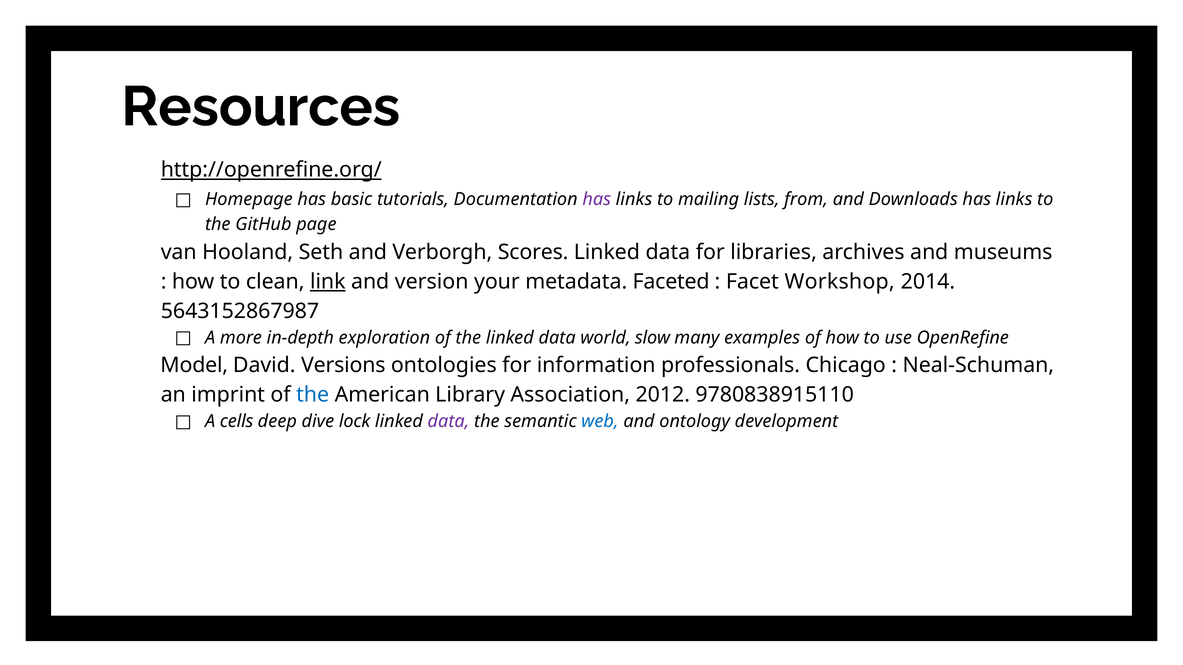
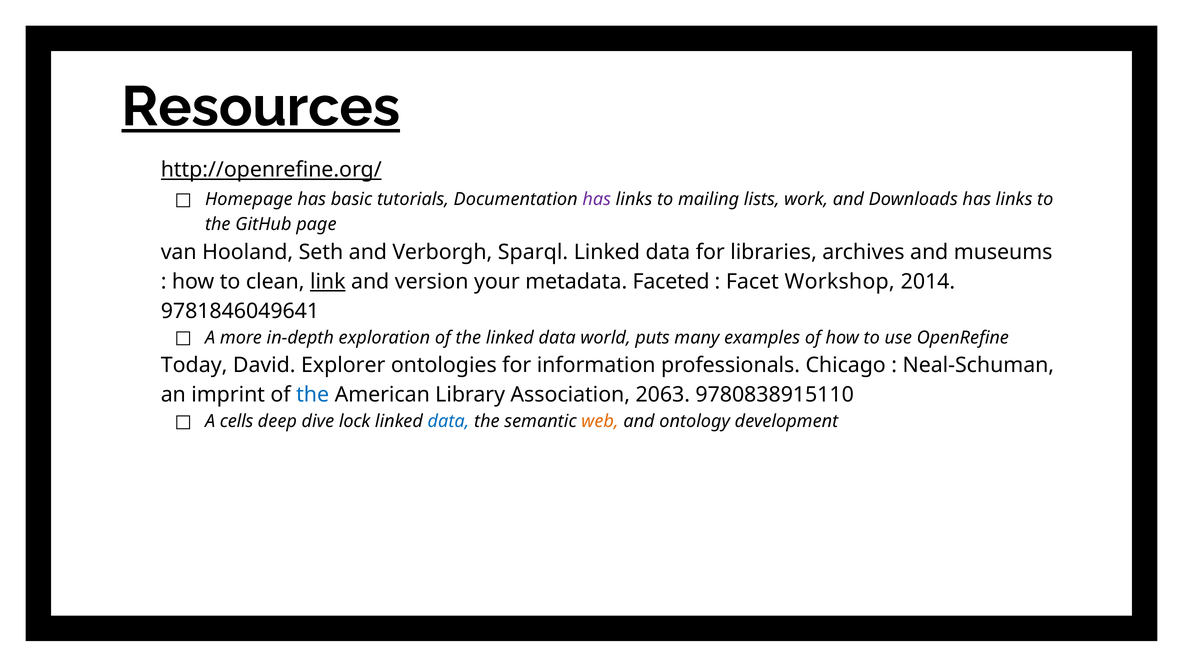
Resources underline: none -> present (261, 107)
from: from -> work (806, 200)
Scores: Scores -> Sparql (533, 252)
5643152867987: 5643152867987 -> 9781846049641 (240, 311)
slow: slow -> puts (653, 338)
Model: Model -> Today (194, 366)
Versions: Versions -> Explorer (343, 366)
2012: 2012 -> 2063 (663, 395)
data colour: purple -> blue (448, 422)
web colour: blue -> orange (600, 422)
